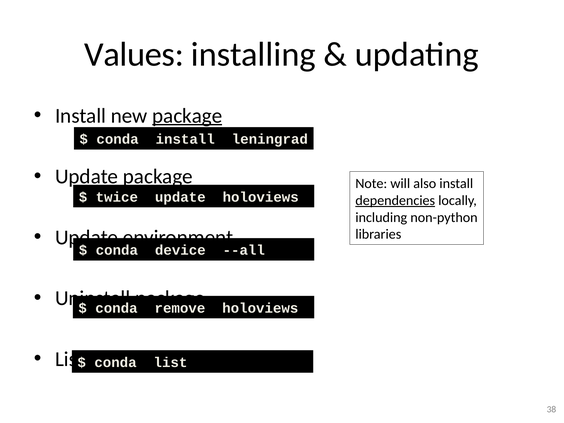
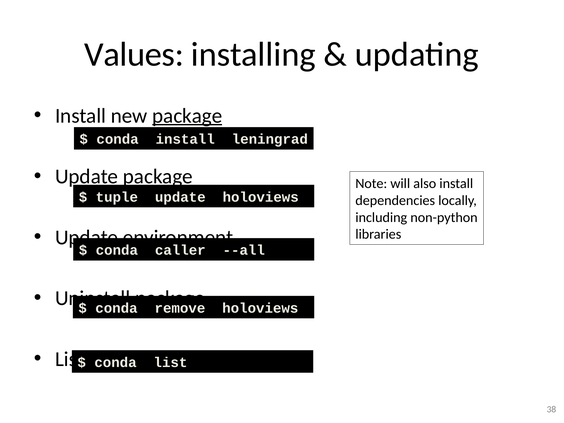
twice: twice -> tuple (117, 197)
dependencies underline: present -> none (395, 200)
device: device -> caller (180, 250)
